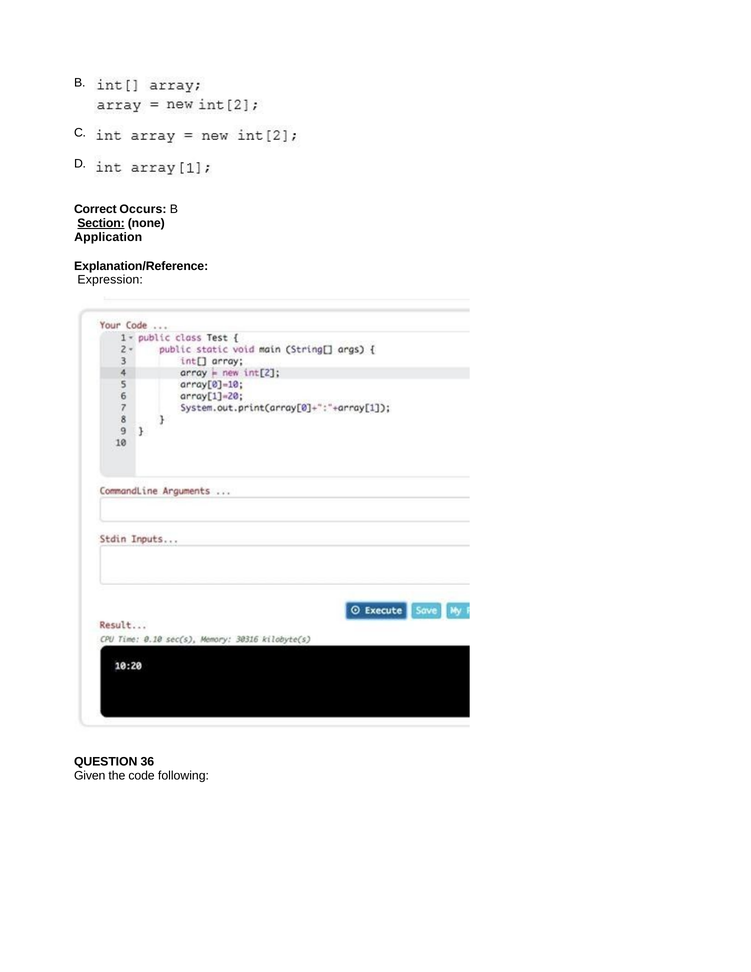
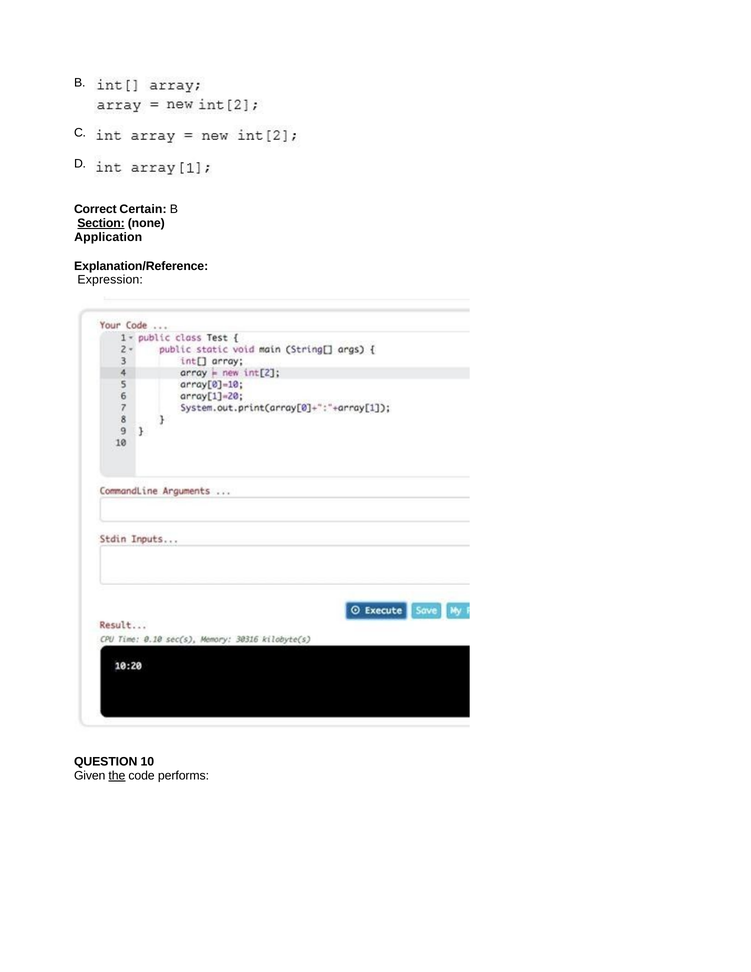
Occurs: Occurs -> Certain (143, 209)
36: 36 -> 10 (147, 761)
the underline: none -> present (117, 776)
following: following -> performs (184, 776)
